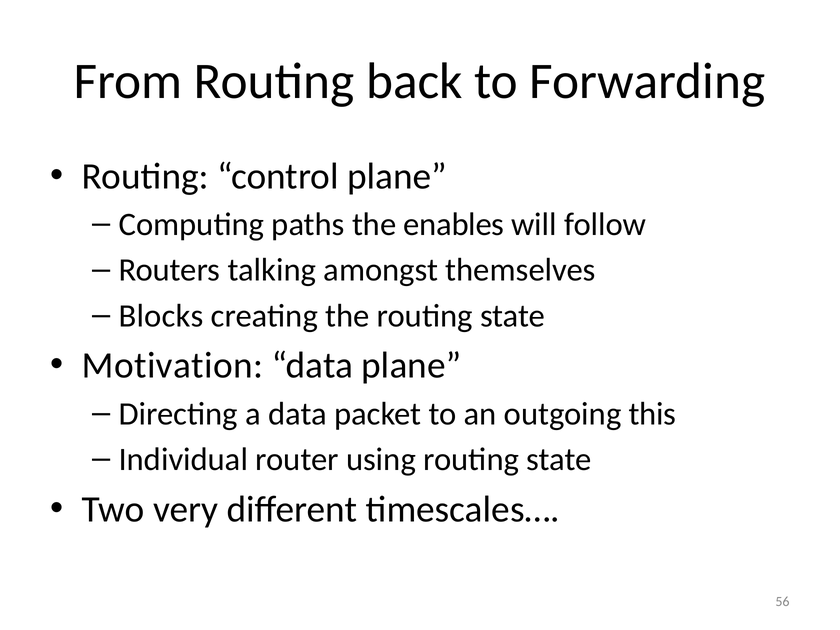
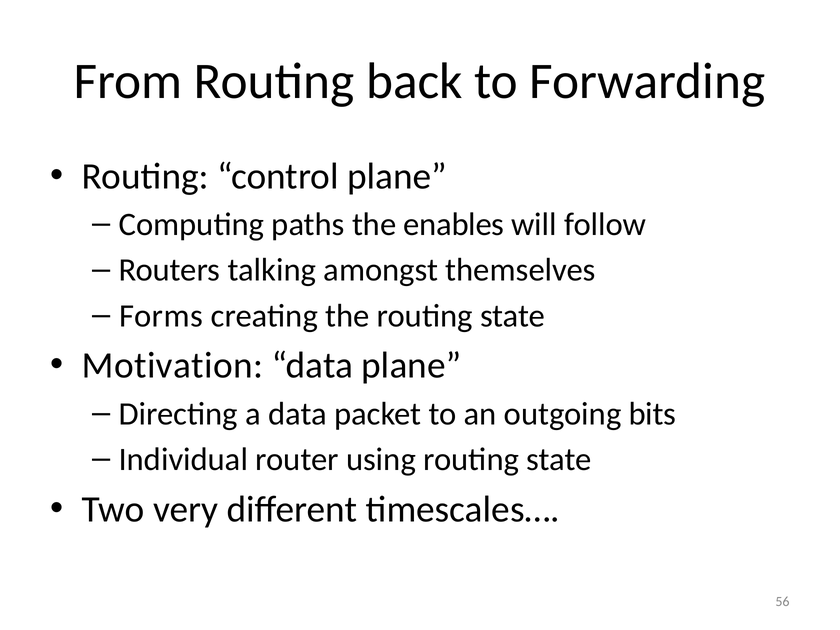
Blocks: Blocks -> Forms (161, 316)
this: this -> bits (652, 414)
